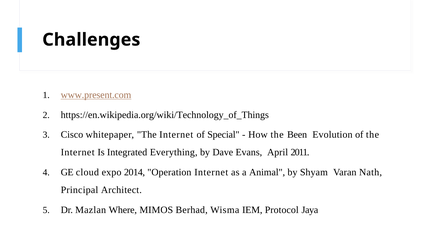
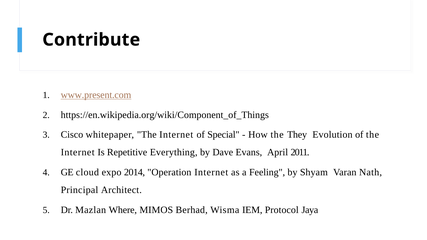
Challenges: Challenges -> Contribute (91, 40)
https://en.wikipedia.org/wiki/Technology_of_Things: https://en.wikipedia.org/wiki/Technology_of_Things -> https://en.wikipedia.org/wiki/Component_of_Things (165, 115)
Been: Been -> They (297, 135)
Integrated: Integrated -> Repetitive (127, 152)
Animal: Animal -> Feeling (267, 172)
